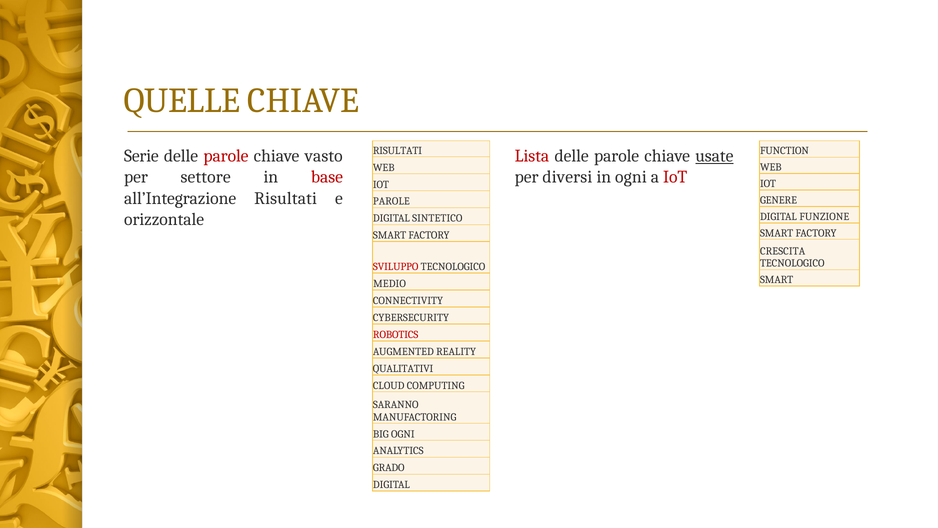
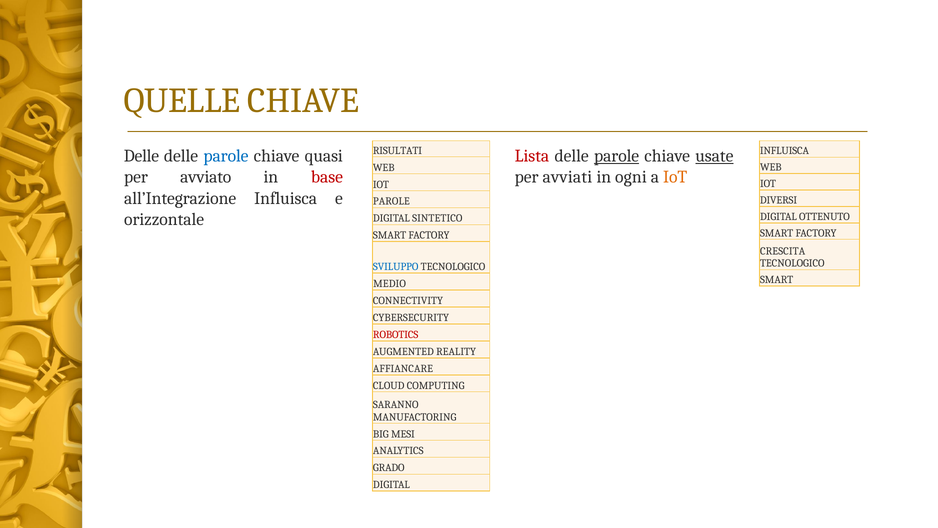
FUNCTION: FUNCTION -> INFLUISCA (784, 151)
Serie: Serie -> Delle (141, 156)
parole colour: red -> blue (226, 156)
vasto: vasto -> quasi (324, 156)
parole underline: none -> present (617, 156)
settore: settore -> avviato (206, 177)
diversi: diversi -> avviati (567, 177)
IoT colour: red -> orange (675, 177)
all’Integrazione Risultati: Risultati -> Influisca (286, 198)
GENERE: GENERE -> DIVERSI (778, 200)
FUNZIONE: FUNZIONE -> OTTENUTO (824, 216)
SVILUPPO colour: red -> blue (396, 267)
QUALITATIVI: QUALITATIVI -> AFFIANCARE (403, 368)
BIG OGNI: OGNI -> MESI (403, 434)
